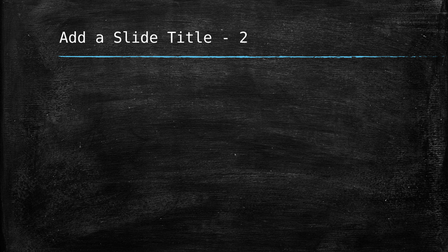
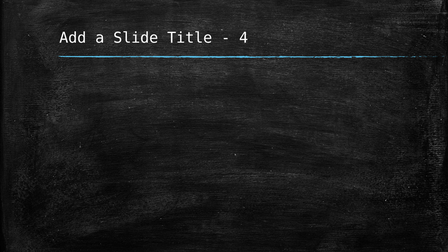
2: 2 -> 4 (244, 38)
